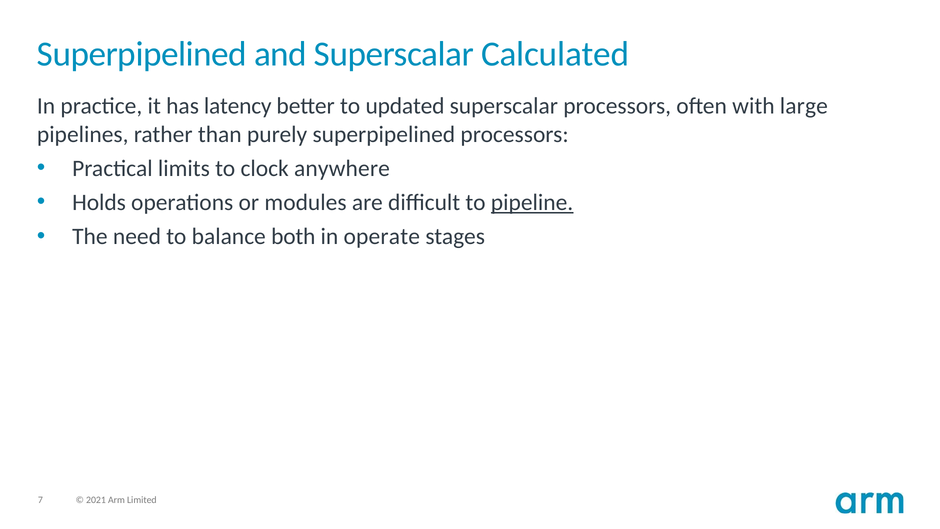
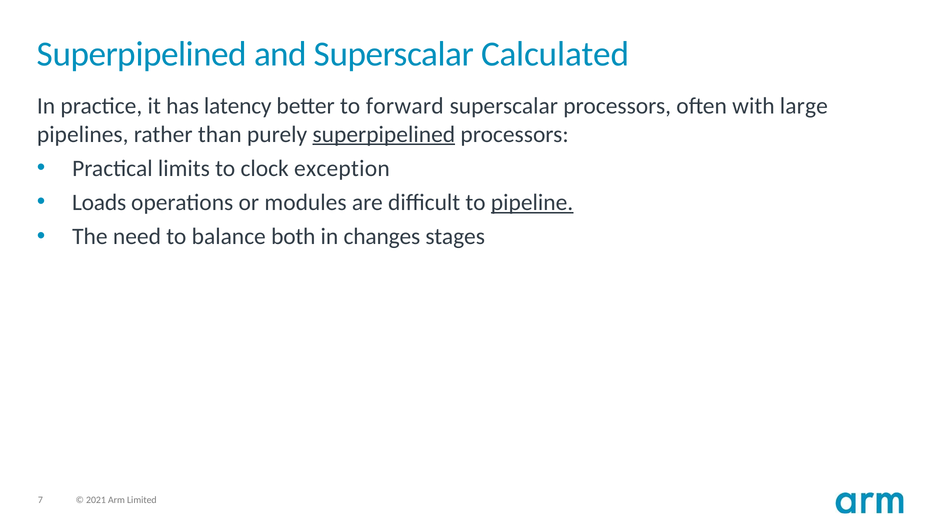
updated: updated -> forward (405, 106)
superpipelined underline: none -> present (384, 134)
anywhere: anywhere -> exception (342, 168)
Holds: Holds -> Loads (99, 202)
operate: operate -> changes (382, 236)
